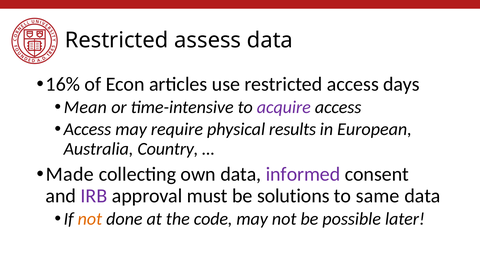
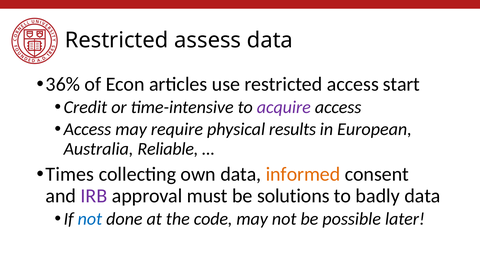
16%: 16% -> 36% (63, 84)
days: days -> start (401, 84)
Mean: Mean -> Credit (85, 107)
Country: Country -> Reliable (168, 149)
Made: Made -> Times (70, 174)
informed colour: purple -> orange (303, 174)
same: same -> badly (378, 196)
not colour: orange -> blue (90, 219)
